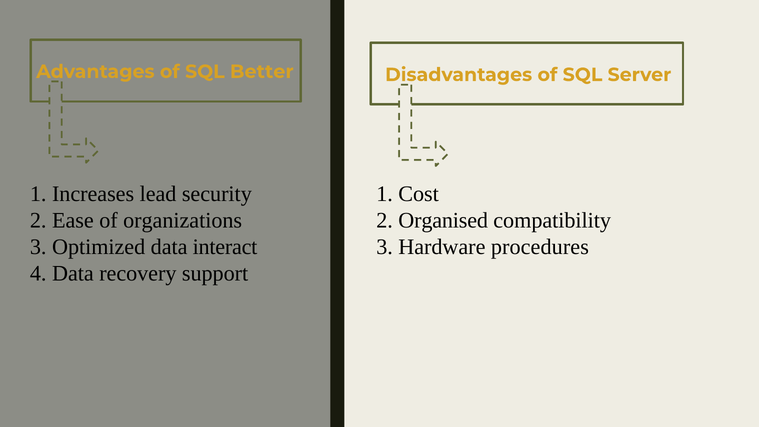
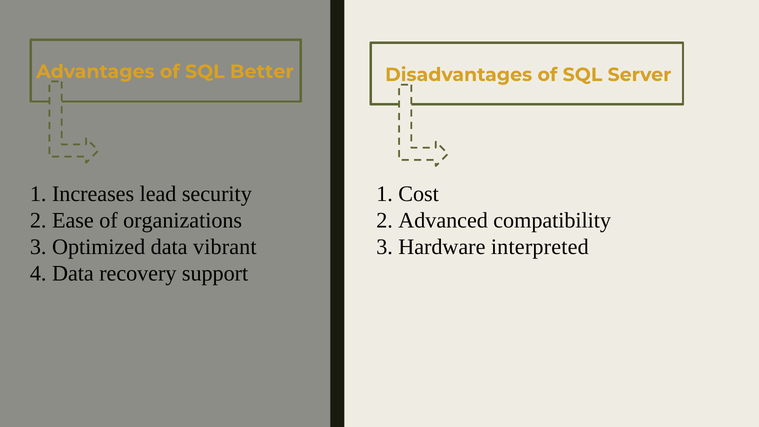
Organised: Organised -> Advanced (443, 220)
interact: interact -> vibrant (225, 247)
procedures: procedures -> interpreted (540, 247)
